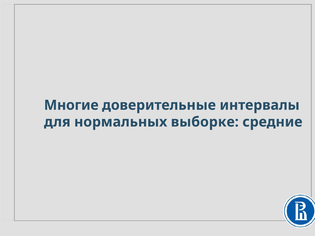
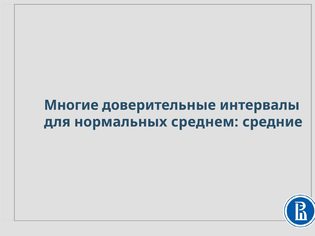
выборке: выборке -> среднем (205, 122)
